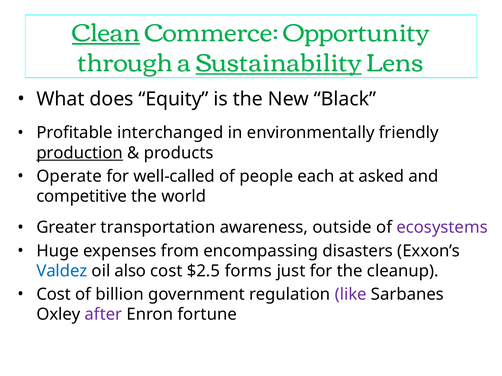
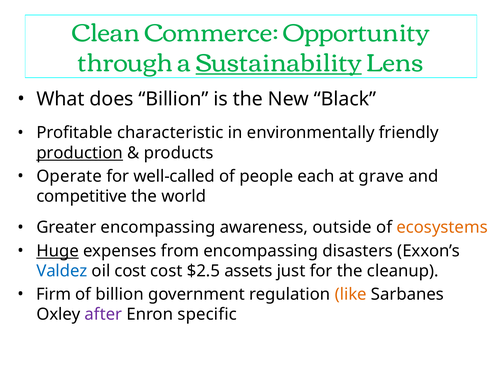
Clean underline: present -> none (106, 33)
does Equity: Equity -> Billion (174, 99)
interchanged: interchanged -> characteristic (170, 133)
asked: asked -> grave (381, 176)
Greater transportation: transportation -> encompassing (158, 228)
ecosystems colour: purple -> orange (442, 228)
Huge underline: none -> present (58, 251)
oil also: also -> cost (130, 271)
forms: forms -> assets (248, 271)
Cost: Cost -> Firm (54, 295)
like colour: purple -> orange (351, 295)
fortune: fortune -> specific (207, 315)
